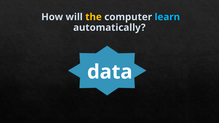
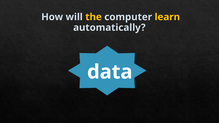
learn colour: light blue -> yellow (167, 17)
